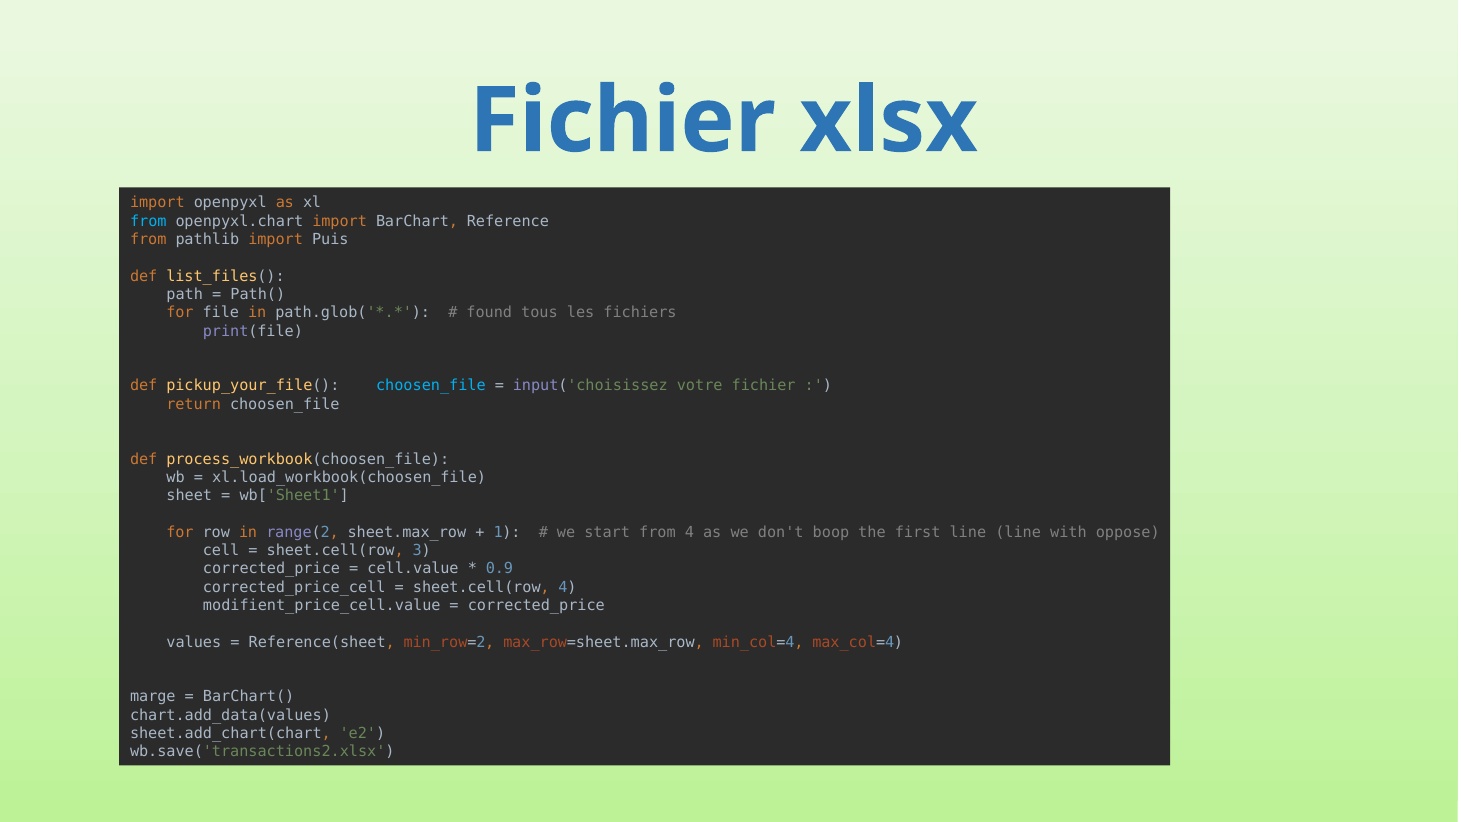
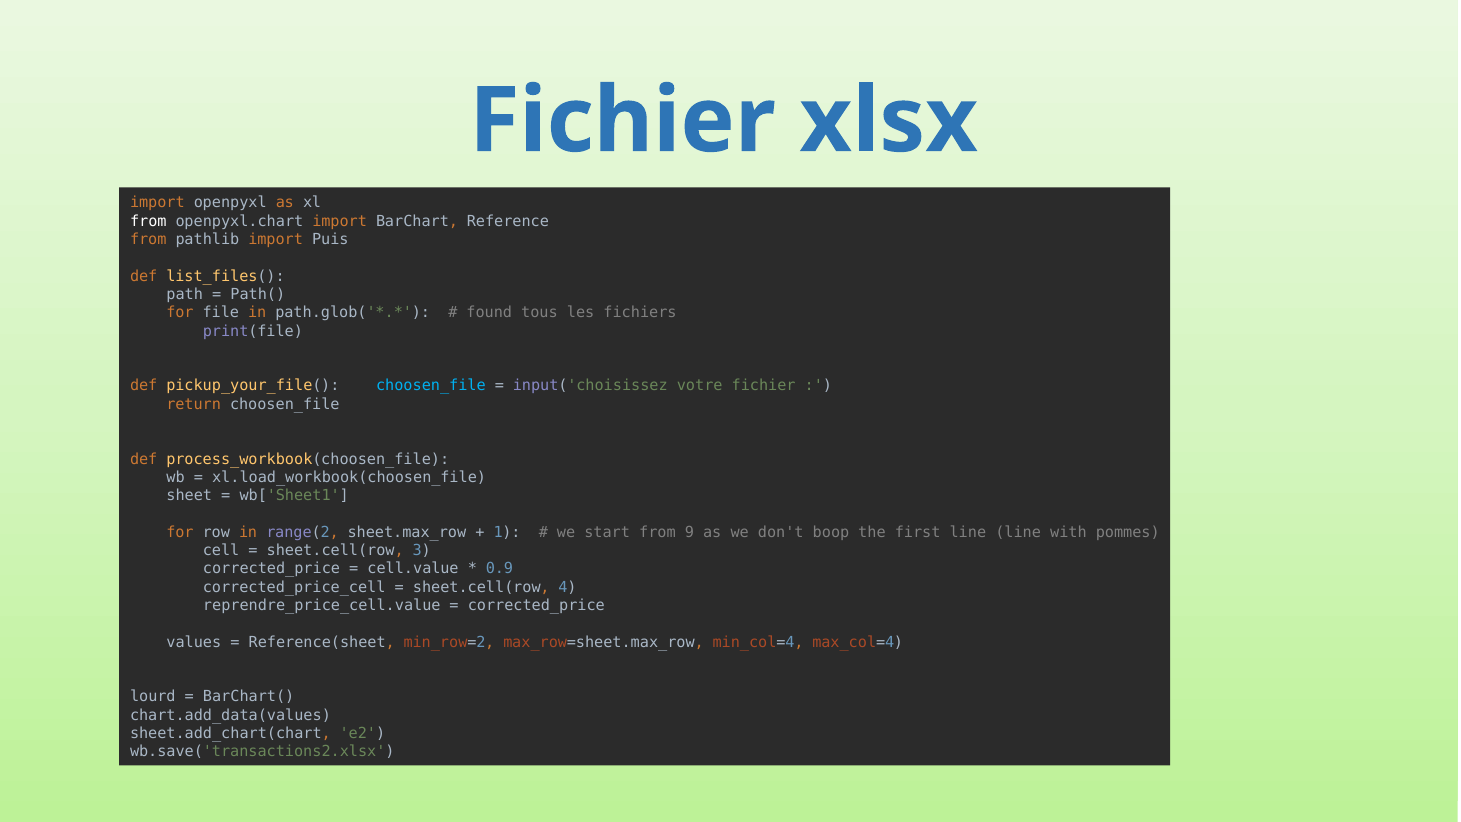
from colour: light blue -> white (148, 221)
from 4: 4 -> 9 (689, 532)
oppose: oppose -> pommes (1128, 532)
modifient_price_cell.value: modifient_price_cell.value -> reprendre_price_cell.value (322, 605)
marge: marge -> lourd (153, 697)
